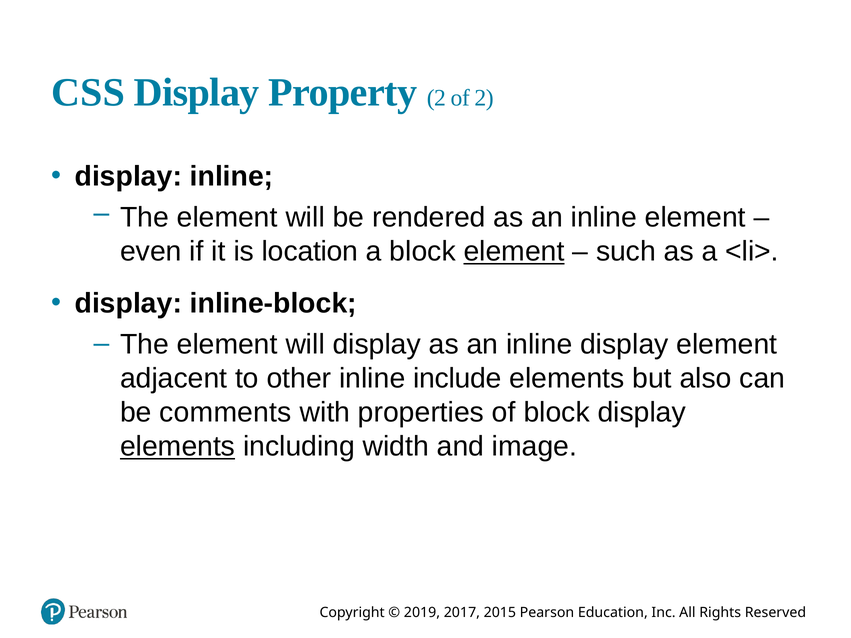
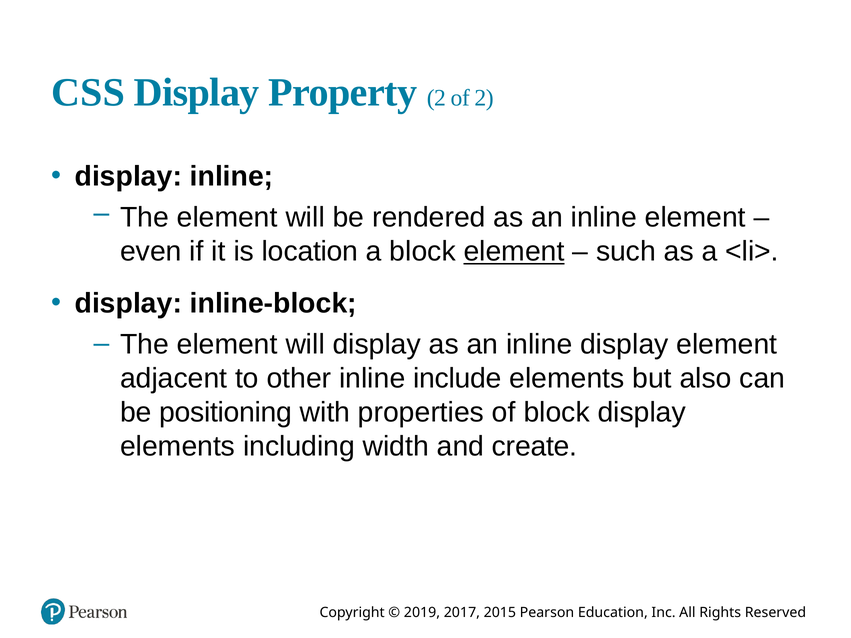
comments: comments -> positioning (226, 413)
elements underline: present -> none (178, 447)
image: image -> create (535, 447)
